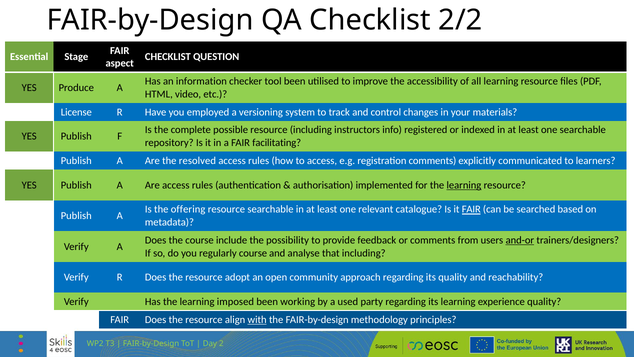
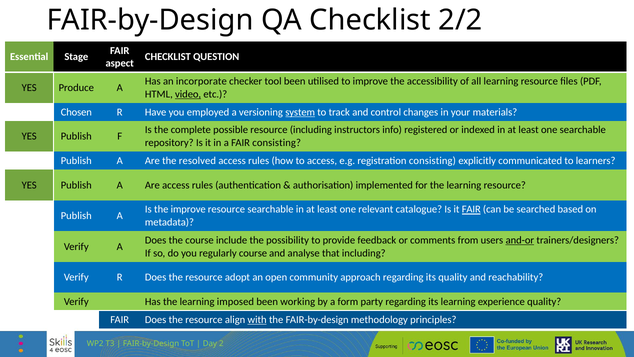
information: information -> incorporate (201, 81)
video underline: none -> present (188, 94)
License: License -> Chosen (76, 112)
system underline: none -> present (300, 112)
FAIR facilitating: facilitating -> consisting (277, 143)
registration comments: comments -> consisting (432, 161)
learning underline: present -> none (464, 185)
the offering: offering -> improve (188, 209)
used: used -> form (348, 301)
